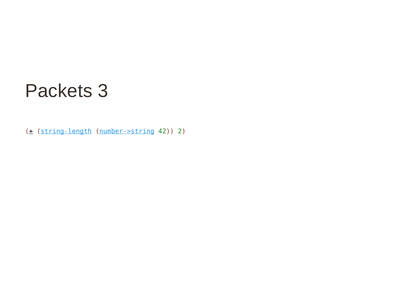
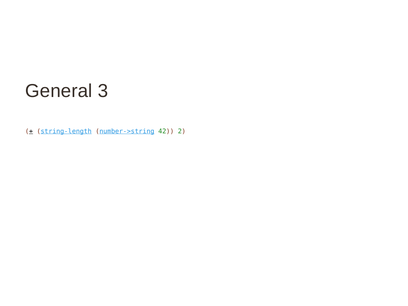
Packets: Packets -> General (59, 91)
